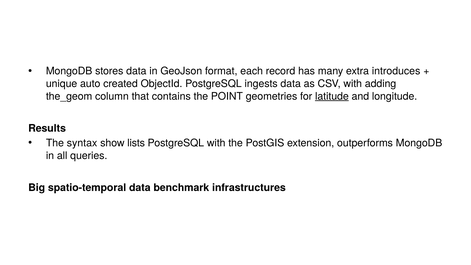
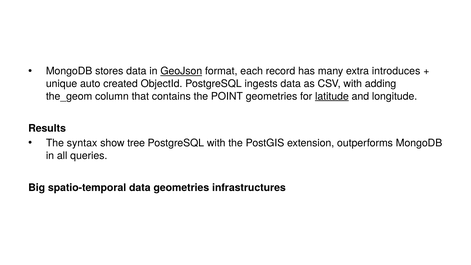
GeoJson underline: none -> present (181, 71)
lists: lists -> tree (136, 143)
data benchmark: benchmark -> geometries (181, 188)
